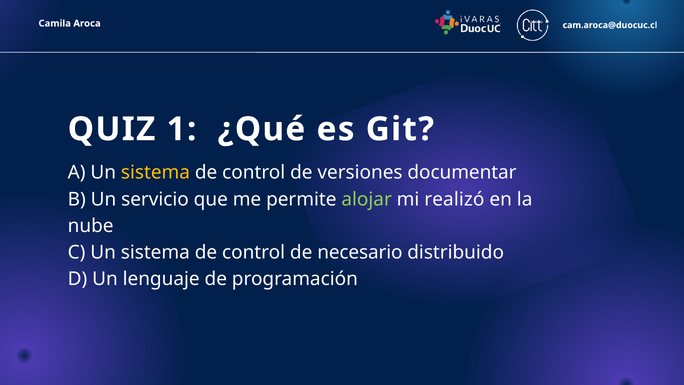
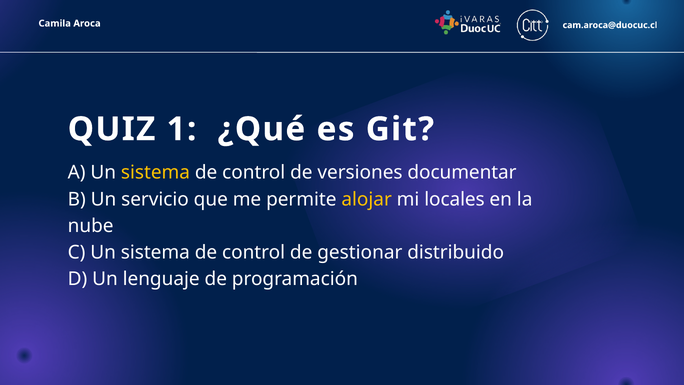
alojar colour: light green -> yellow (367, 199)
realizó: realizó -> locales (454, 199)
necesario: necesario -> gestionar (360, 252)
